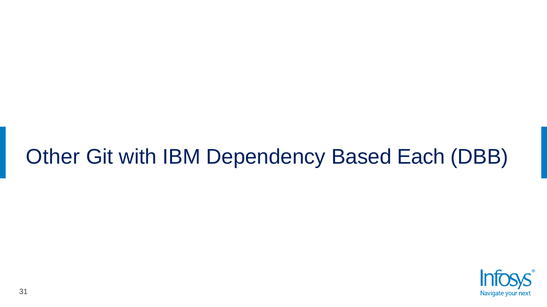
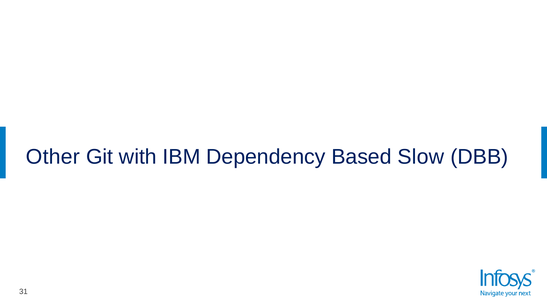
Each: Each -> Slow (421, 157)
